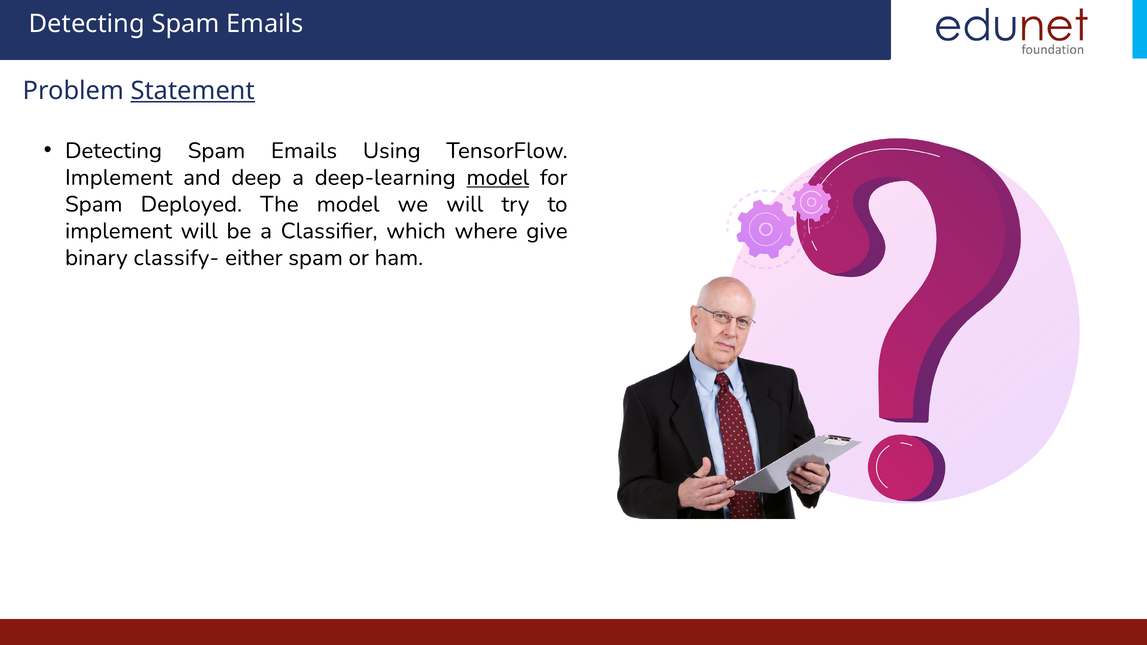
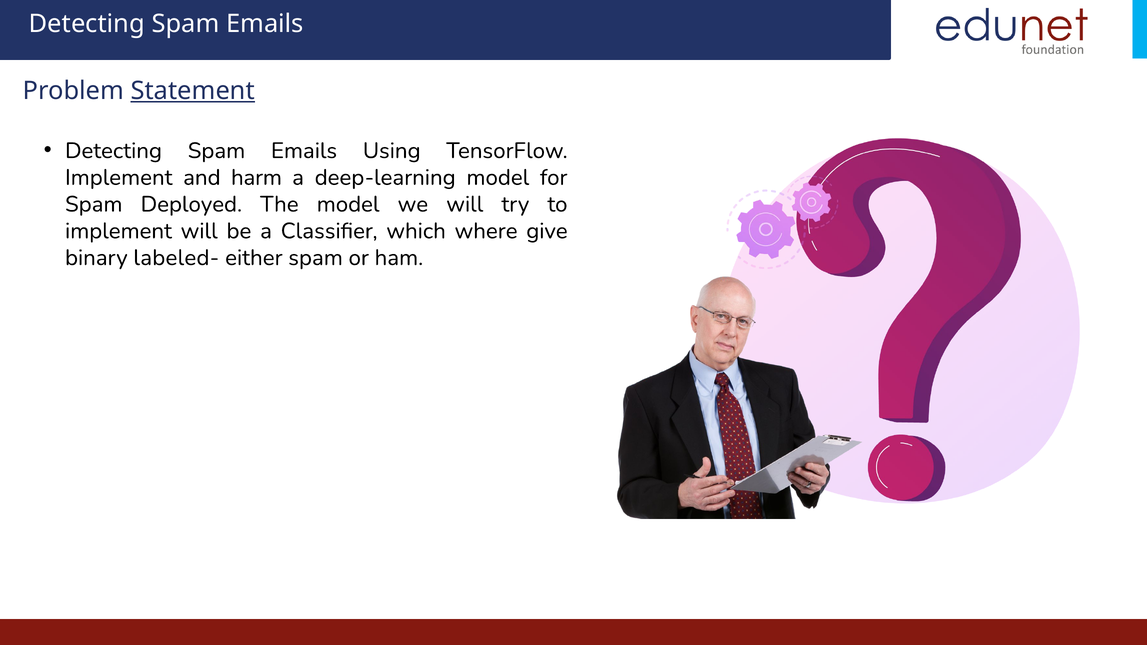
deep: deep -> harm (256, 177)
model underline: present -> none (498, 177)
classify-: classify- -> labeled- (176, 258)
